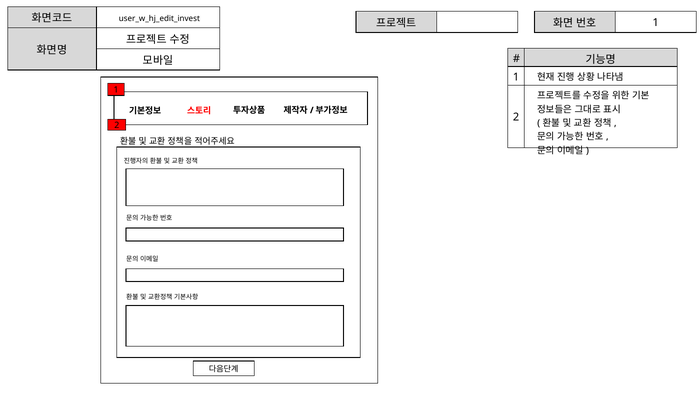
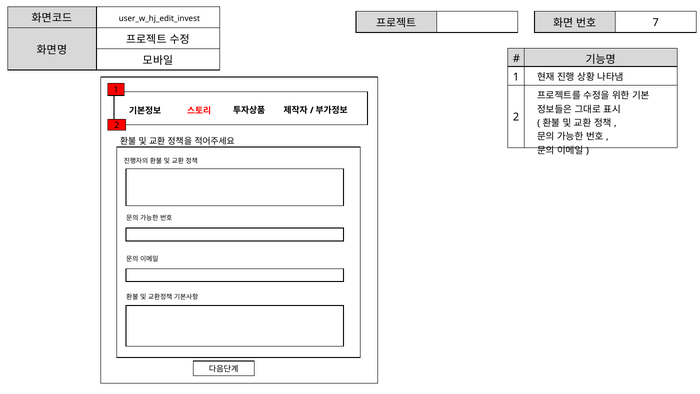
1: 1 -> 7 (656, 22)
